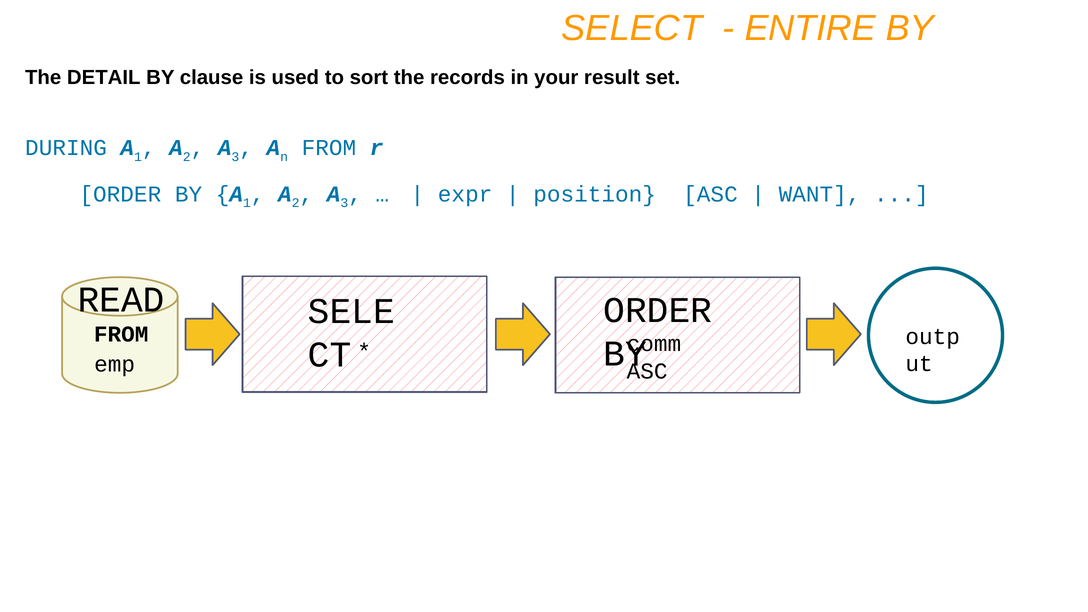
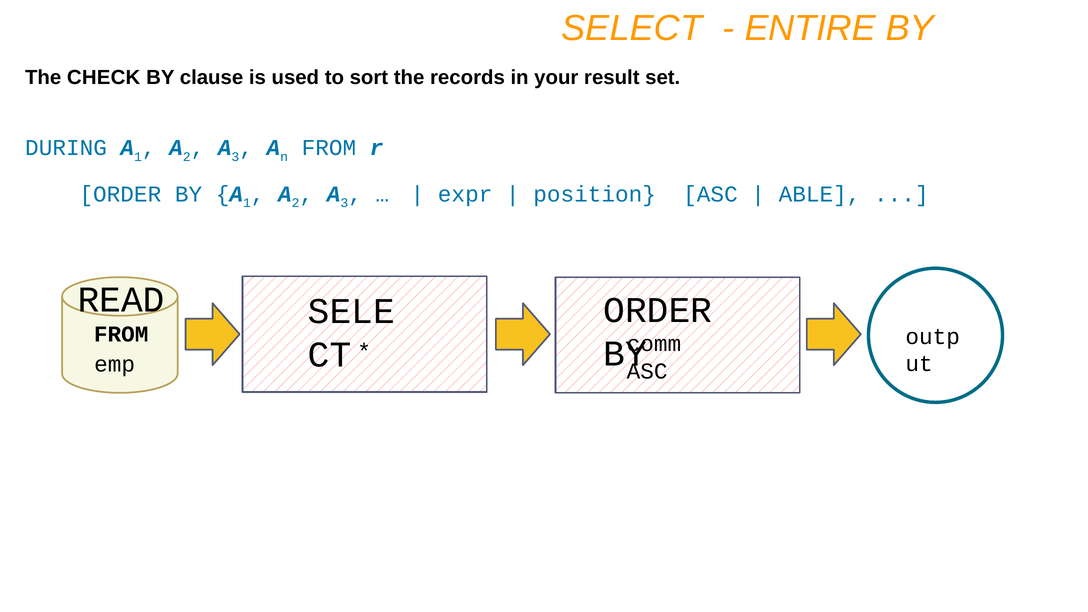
DETAIL: DETAIL -> CHECK (104, 78)
WANT: WANT -> ABLE (820, 194)
